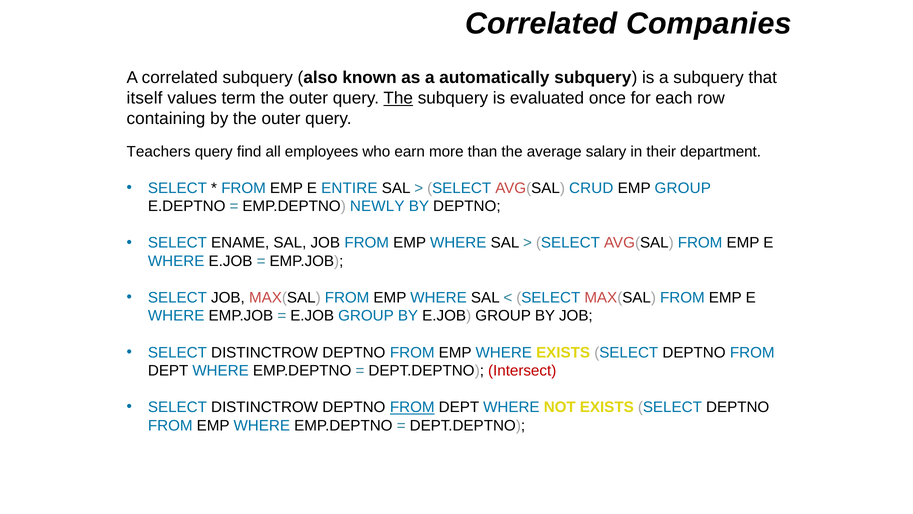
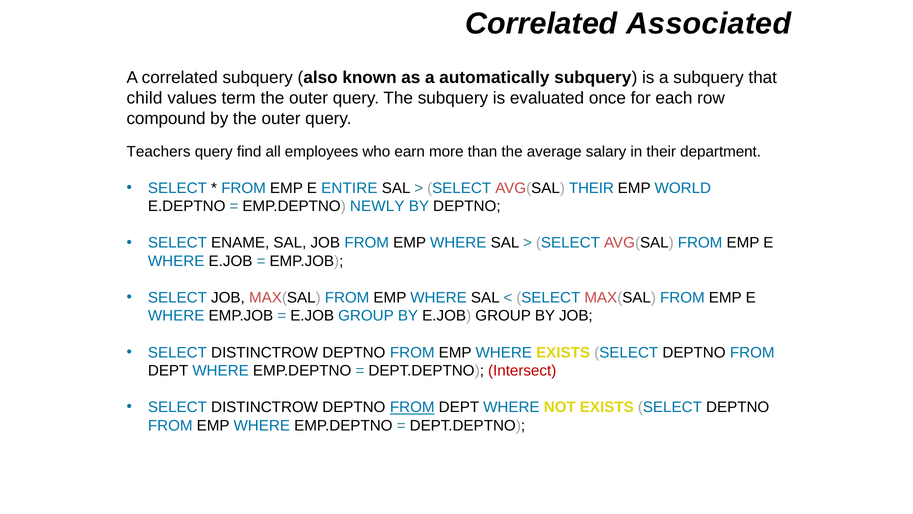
Companies: Companies -> Associated (709, 24)
itself: itself -> child (145, 98)
The underline: present -> none (398, 98)
containing: containing -> compound (166, 119)
AVG(SAL CRUD: CRUD -> THEIR (591, 188)
EMP GROUP: GROUP -> WORLD (683, 188)
